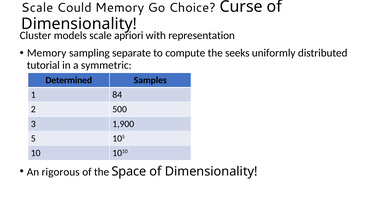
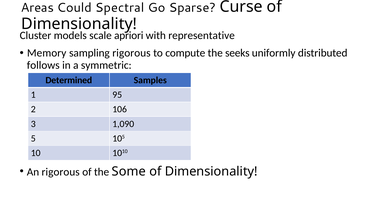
Scale: Scale -> Areas (37, 8)
Could Memory: Memory -> Spectral (120, 8)
Choice: Choice -> Sparse (192, 8)
representation: representation -> representative (202, 35)
sampling separate: separate -> rigorous (131, 53)
tutorial: tutorial -> follows (43, 65)
84: 84 -> 95 (117, 95)
500: 500 -> 106 (120, 109)
1,900: 1,900 -> 1,090 (123, 124)
Space: Space -> Some (129, 171)
